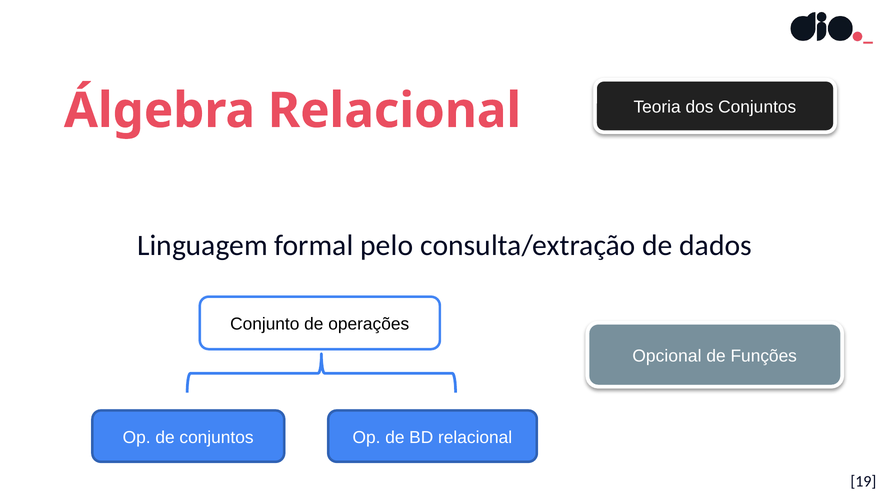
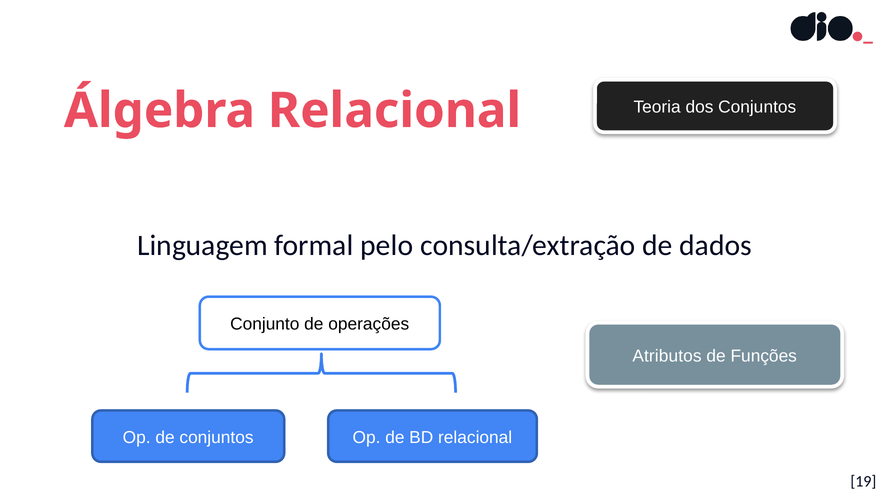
Opcional: Opcional -> Atributos (667, 356)
